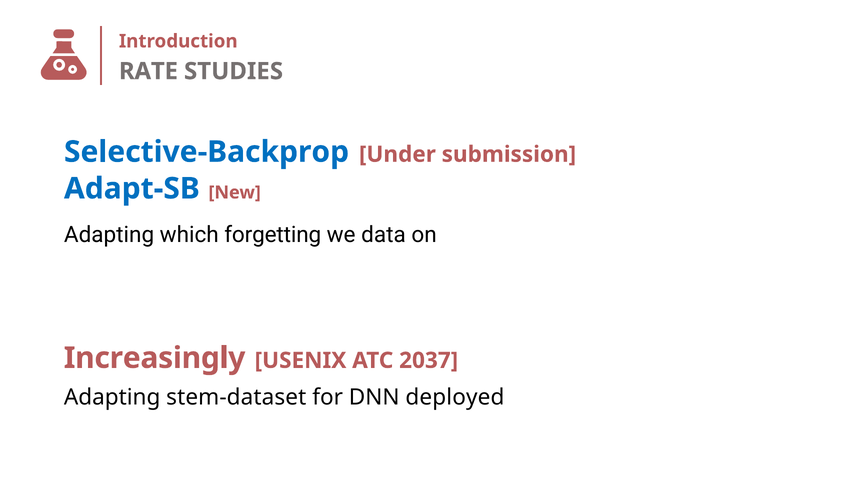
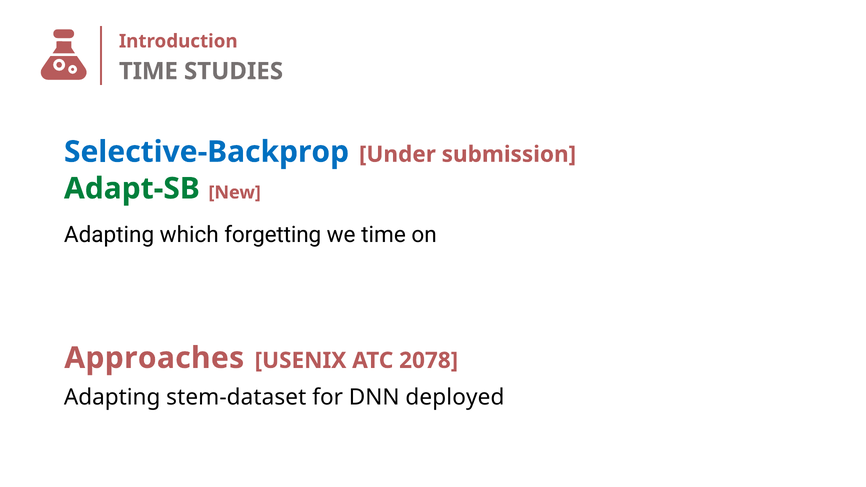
RATE: RATE -> TIME (148, 71)
Adapt-SB colour: blue -> green (132, 189)
we data: data -> time (384, 235)
Increasingly: Increasingly -> Approaches (154, 358)
2037: 2037 -> 2078 (429, 361)
